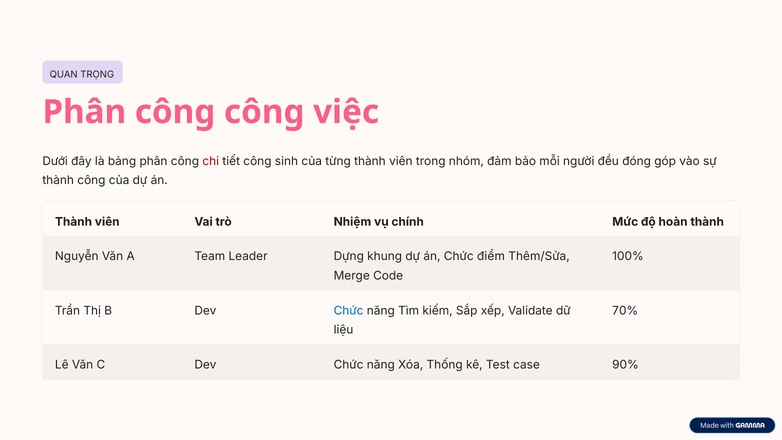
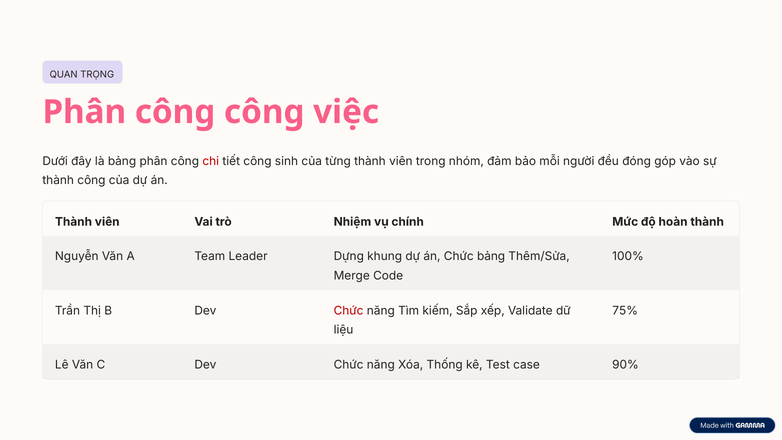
Chức điểm: điểm -> bảng (491, 256)
Chức colour: blue -> red (349, 311)
70%: 70% -> 75% (625, 311)
